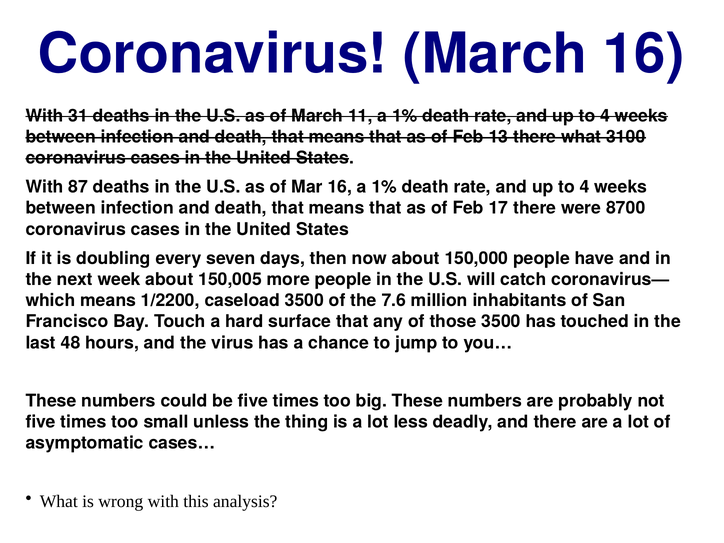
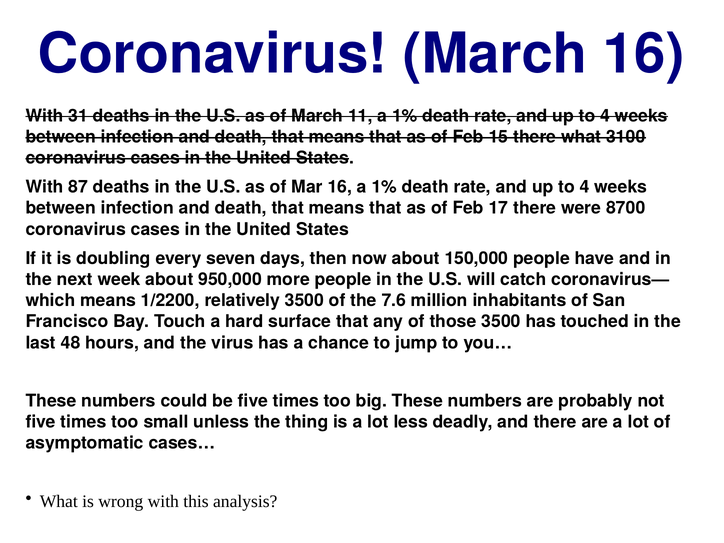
13: 13 -> 15 (498, 137)
150,005: 150,005 -> 950,000 (230, 279)
caseload: caseload -> relatively (242, 301)
